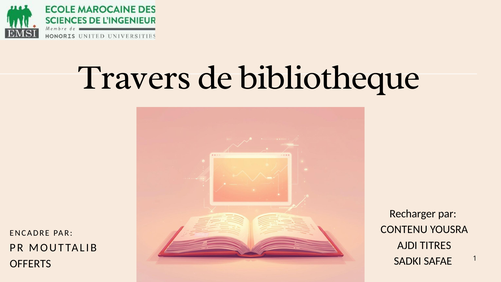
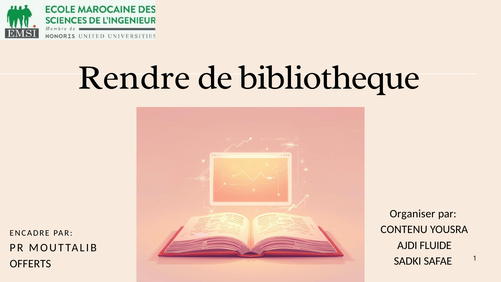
Travers: Travers -> Rendre (134, 77)
Recharger: Recharger -> Organiser (412, 213)
TITRES: TITRES -> FLUIDE (436, 245)
